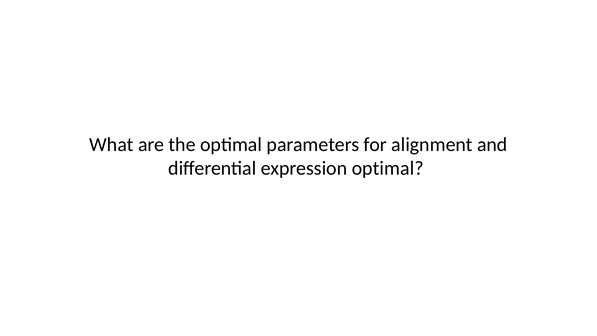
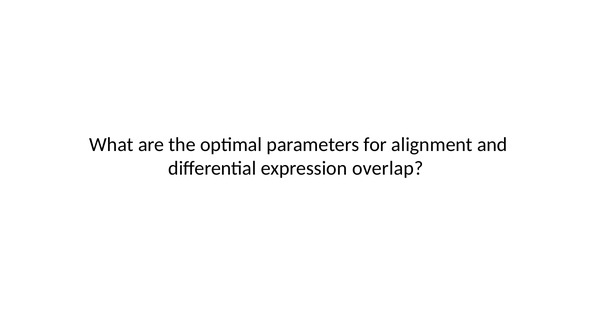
expression optimal: optimal -> overlap (388, 168)
